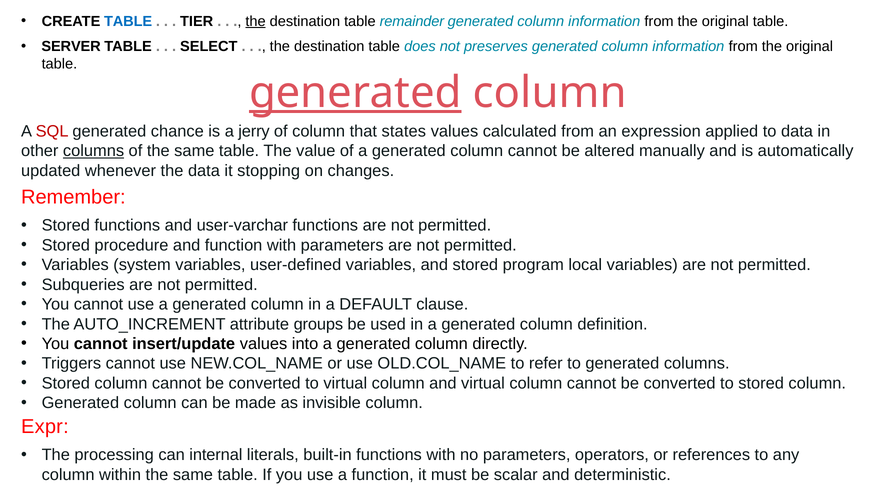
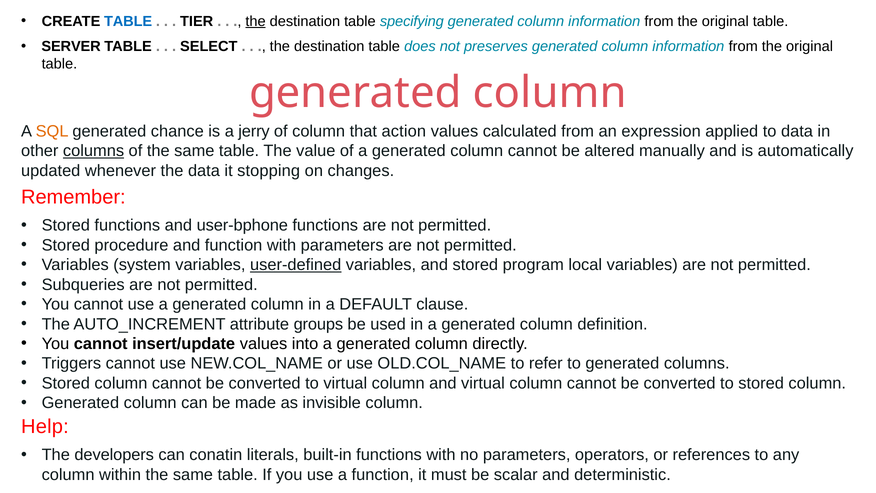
remainder: remainder -> specifying (412, 21)
generated underline: present -> none (355, 93)
SQL colour: red -> orange (52, 131)
states: states -> action (404, 131)
user-varchar: user-varchar -> user-bphone (242, 225)
user-defined underline: none -> present (296, 265)
Expr: Expr -> Help (45, 427)
processing: processing -> developers (114, 455)
internal: internal -> conatin (216, 455)
